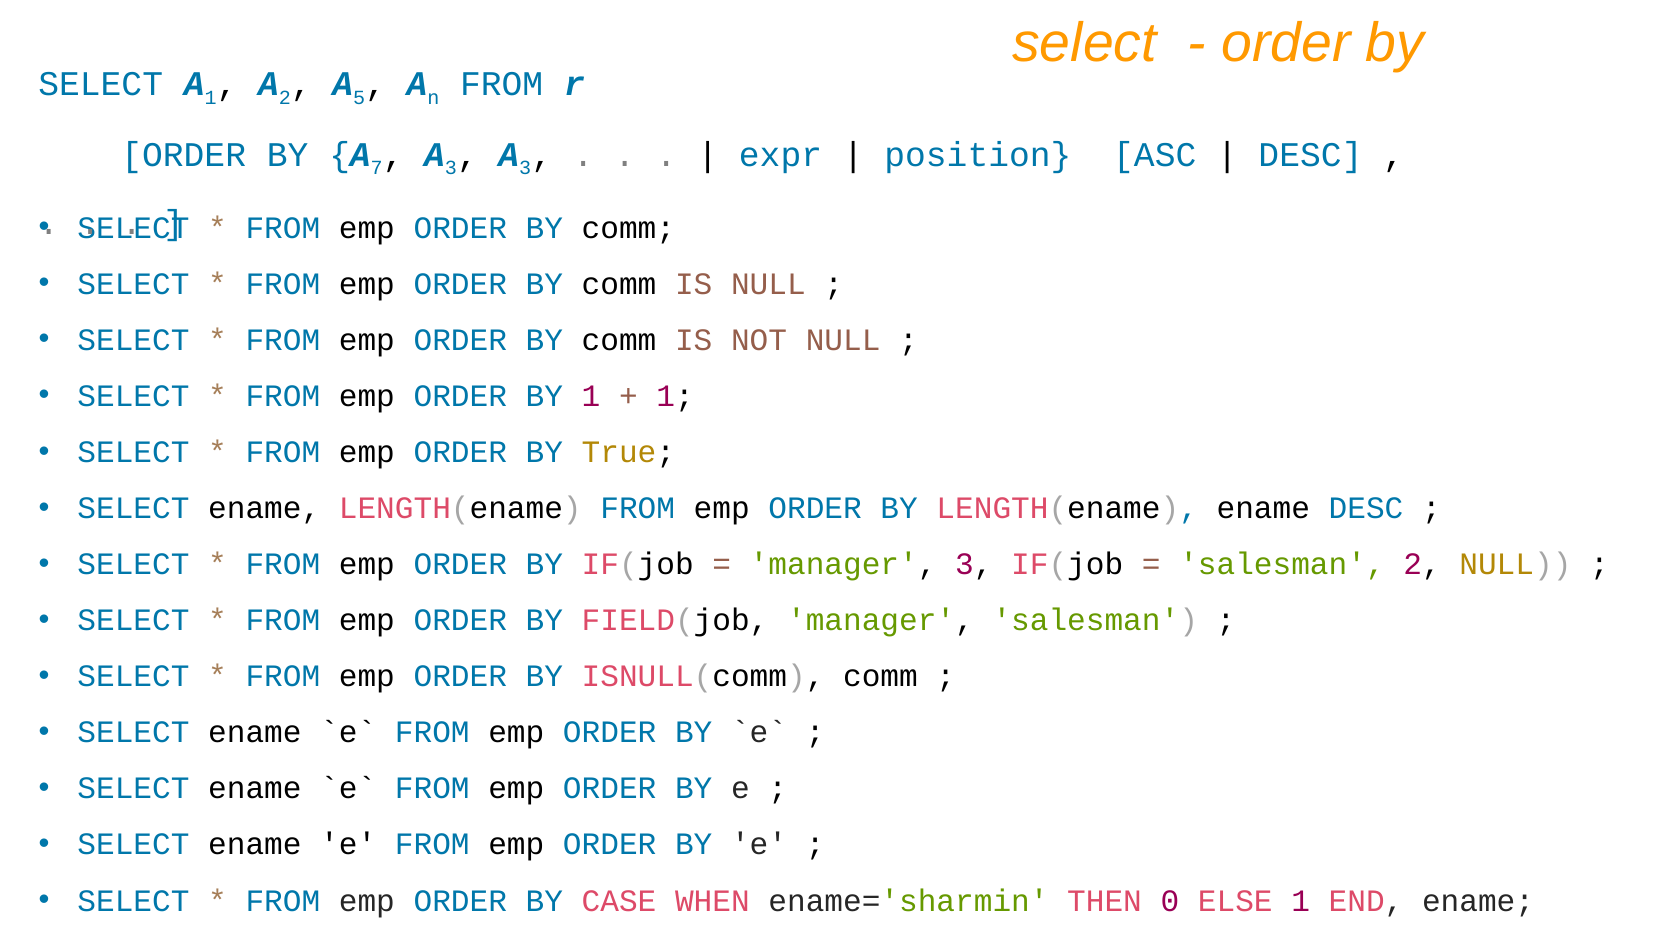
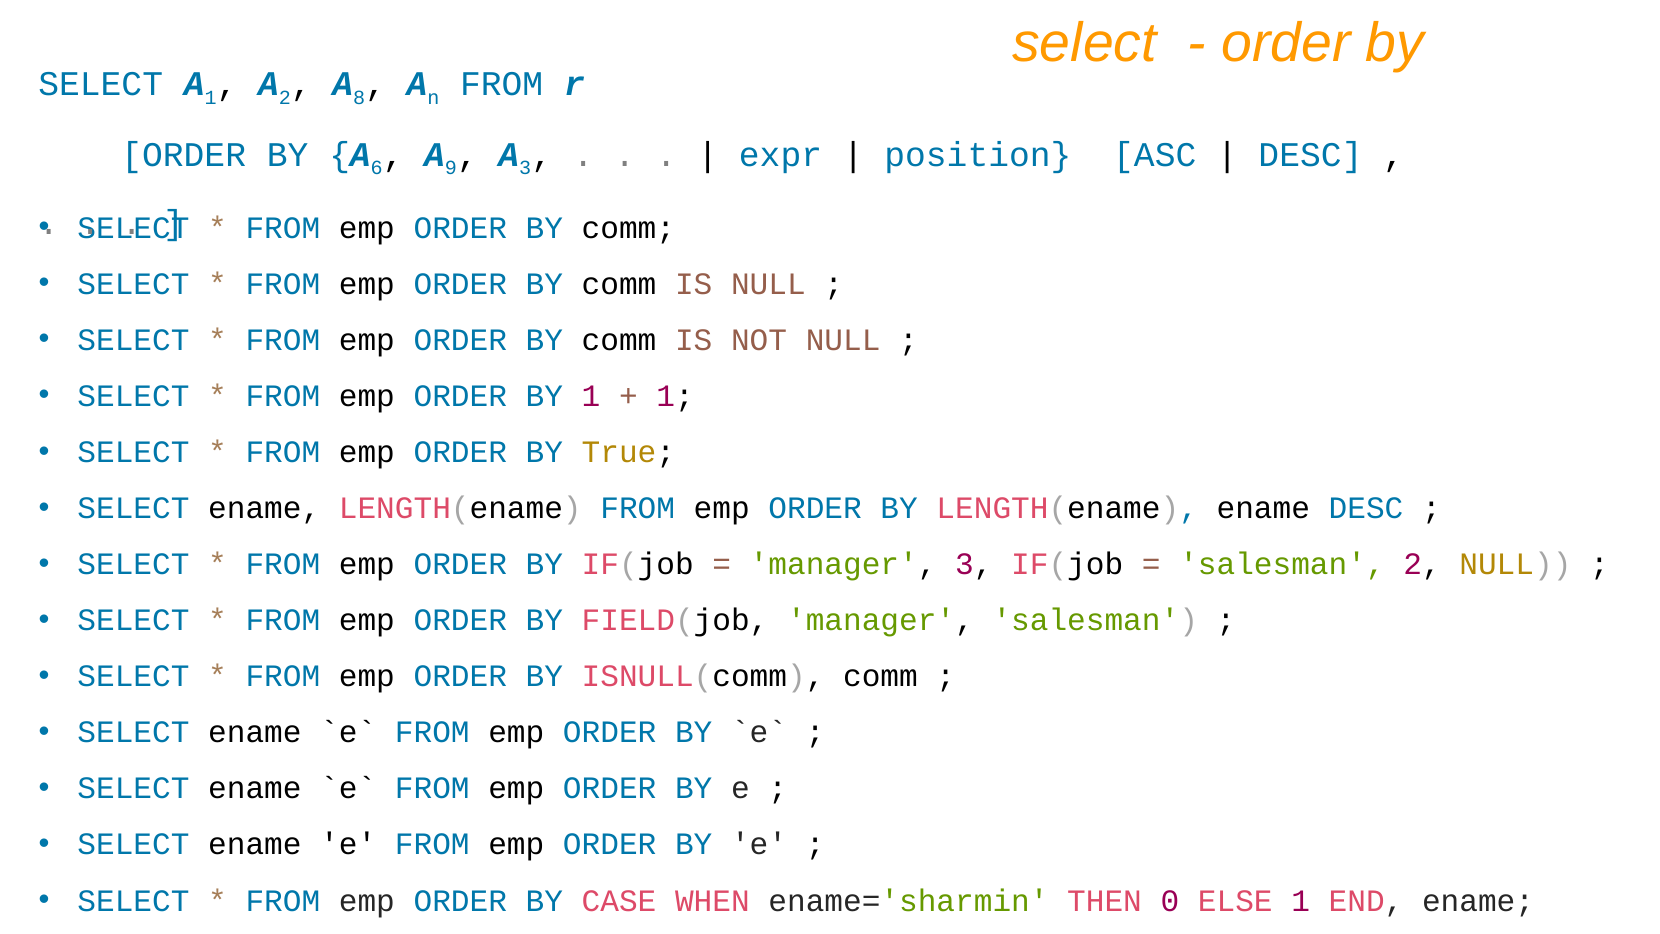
5: 5 -> 8 (359, 97)
7: 7 -> 6 (377, 168)
3: 3 -> 9 (451, 168)
